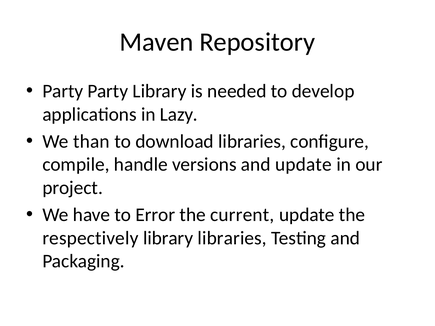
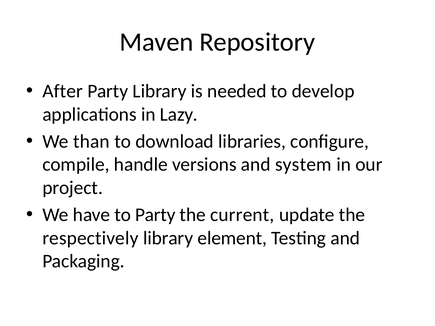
Party: Party -> After (63, 91)
and update: update -> system (303, 165)
to Error: Error -> Party (155, 215)
library libraries: libraries -> element (232, 238)
